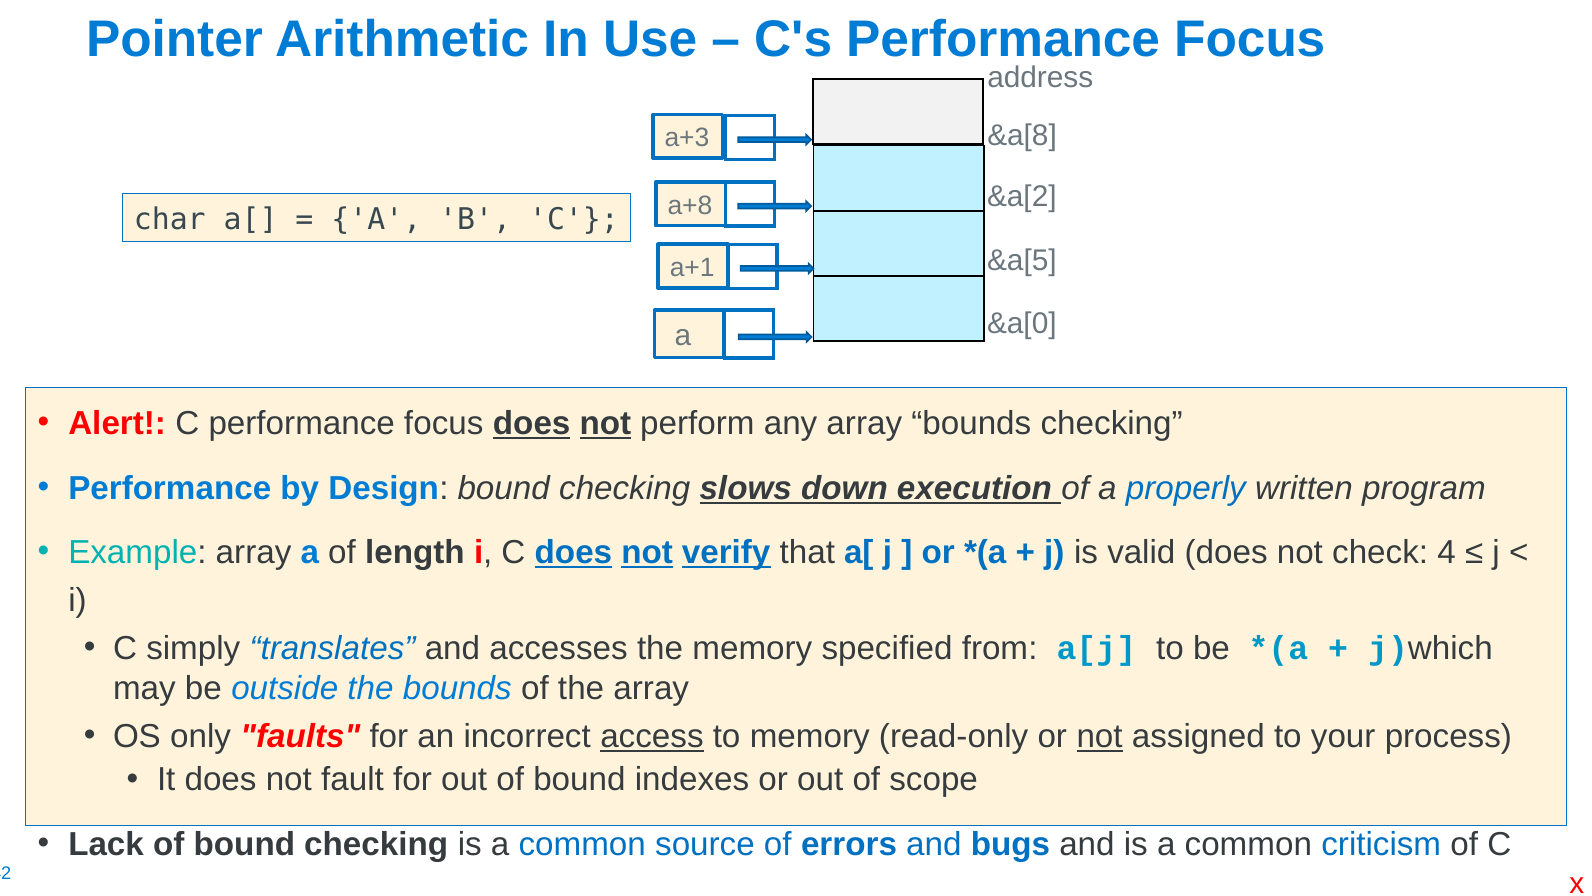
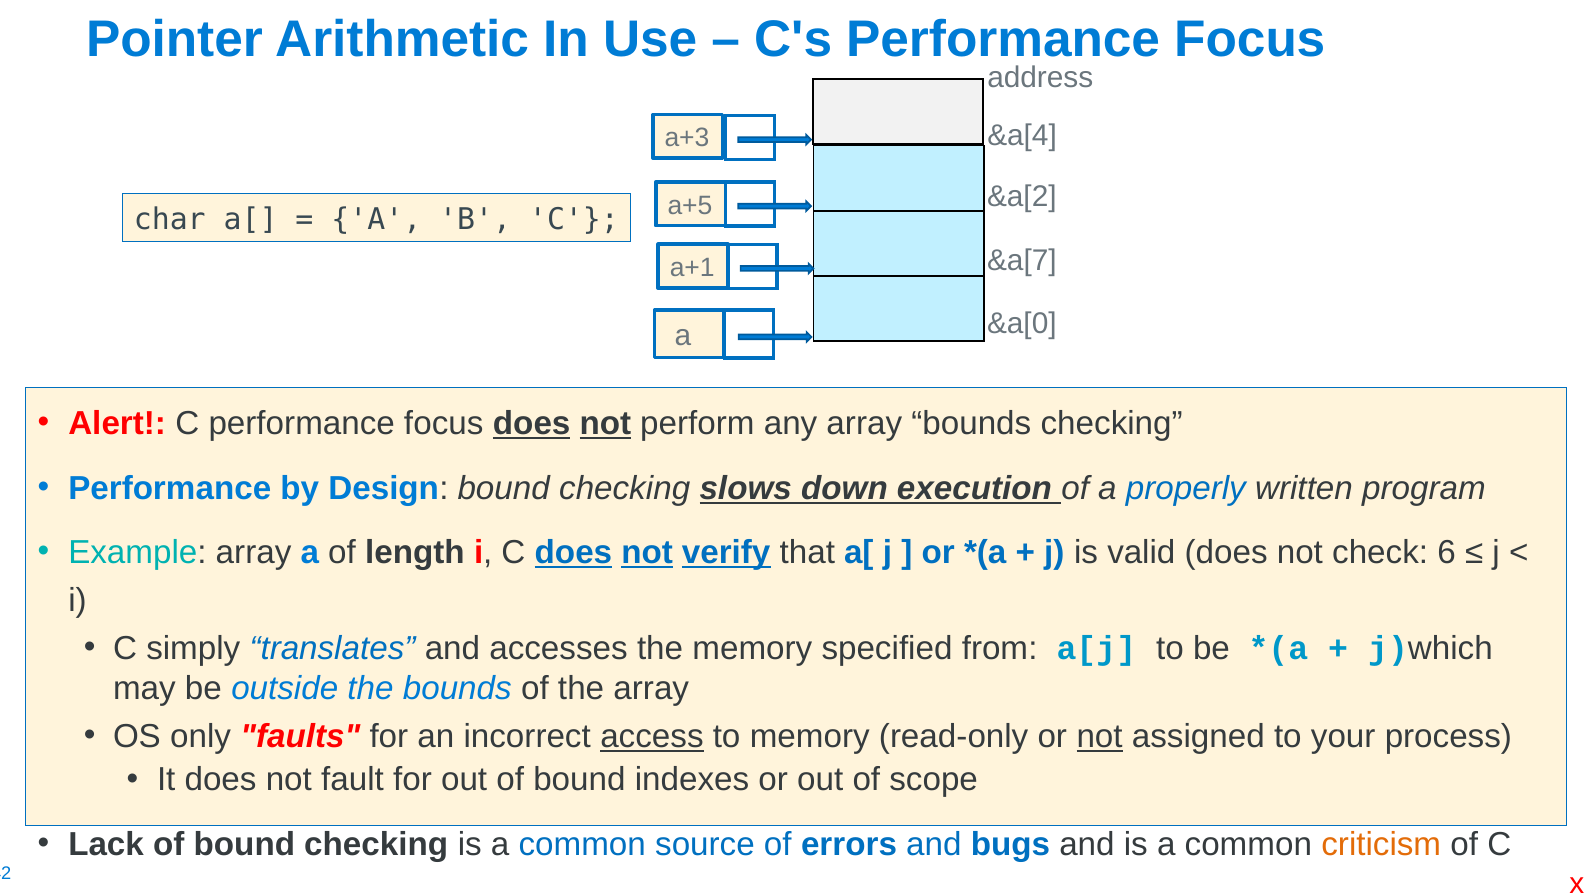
&a[8: &a[8 -> &a[4 (1022, 136)
a+8: a+8 -> a+5 (690, 206)
&a[5: &a[5 -> &a[7 (1022, 260)
4: 4 -> 6 (1447, 552)
criticism colour: blue -> orange (1381, 844)
